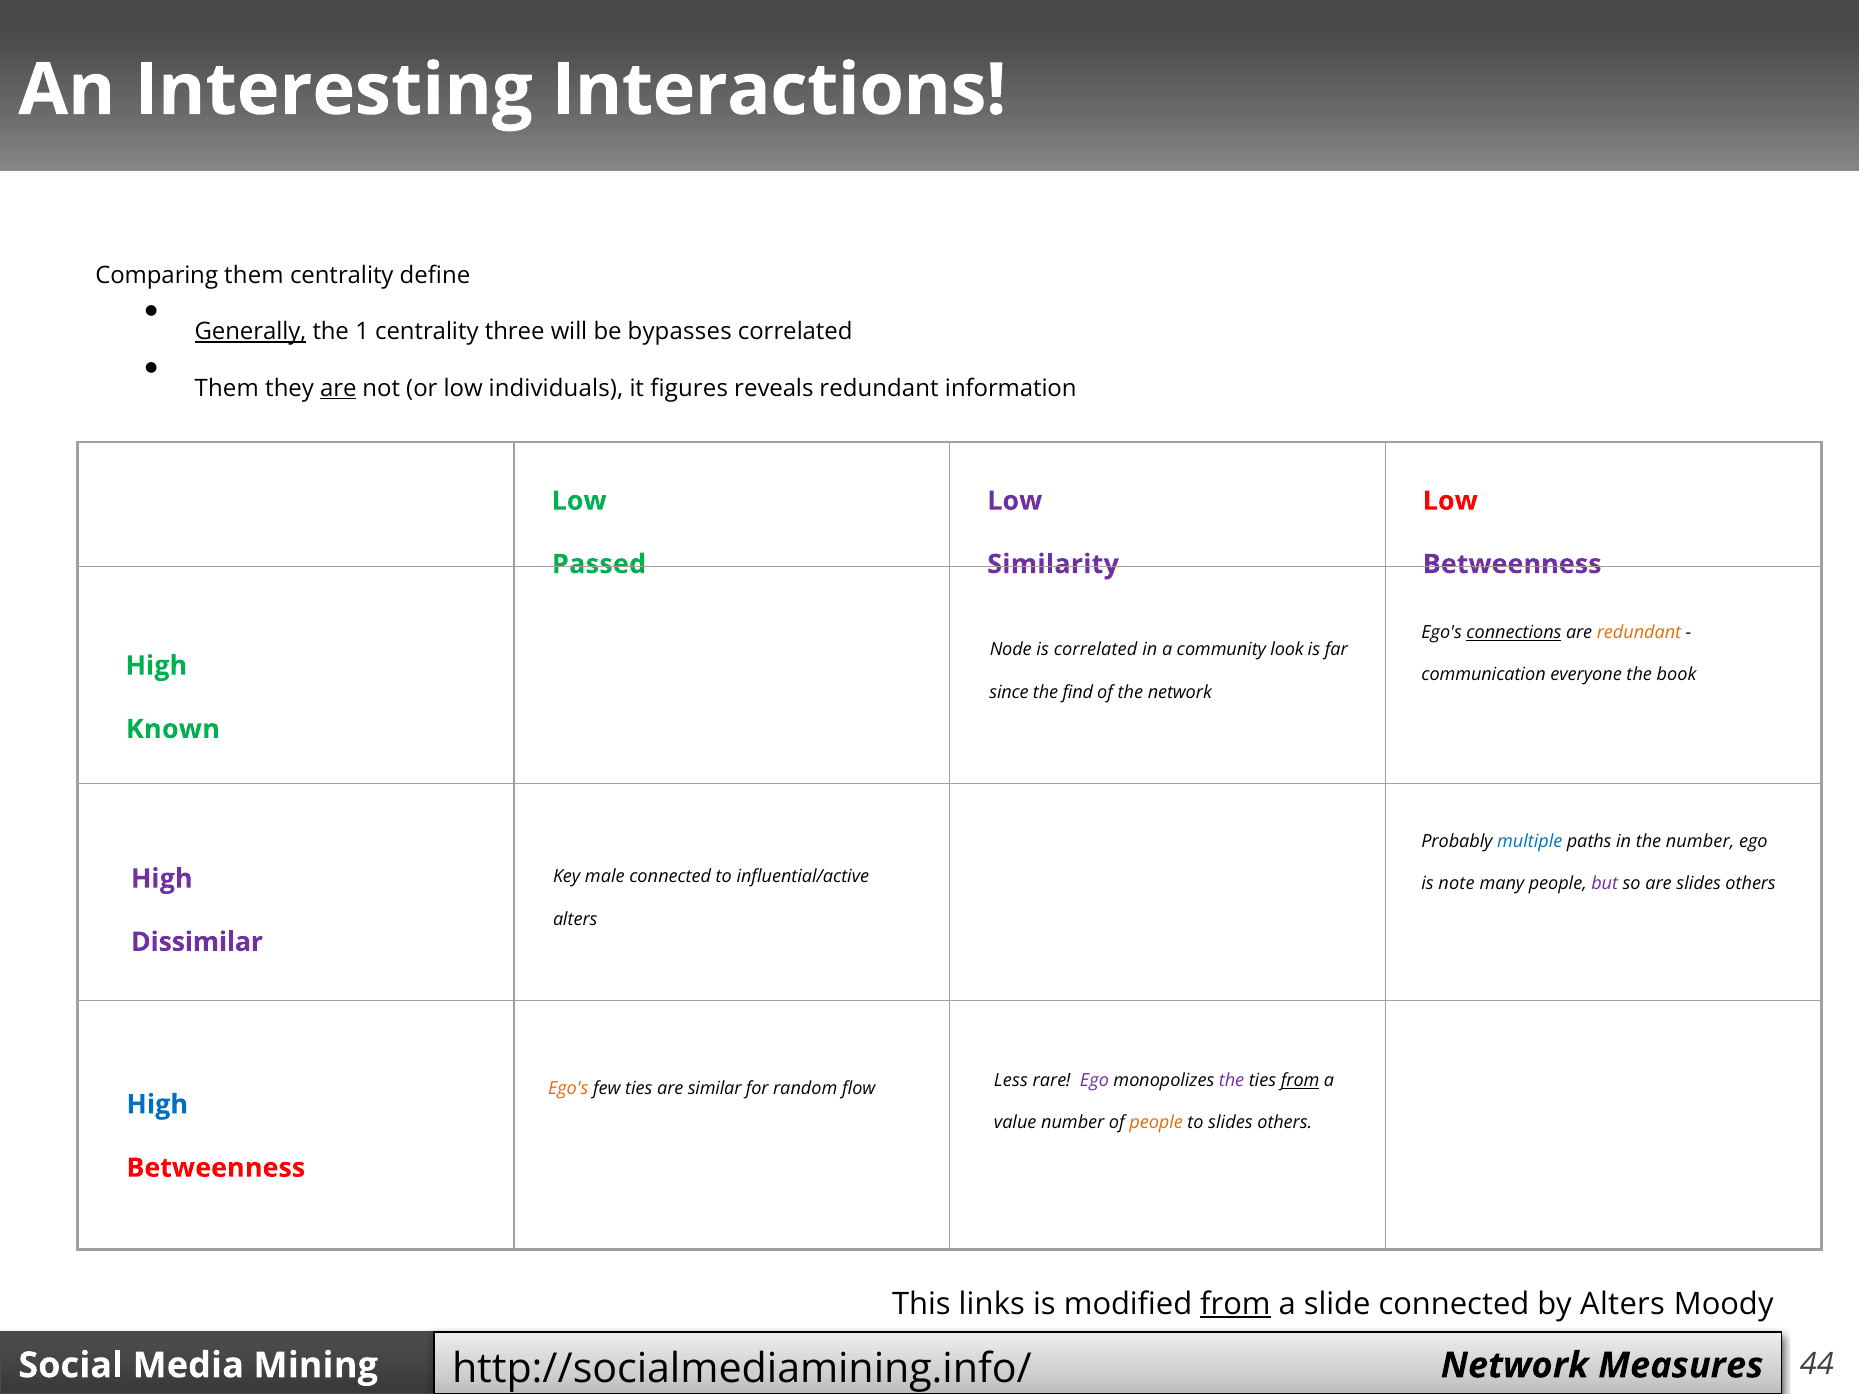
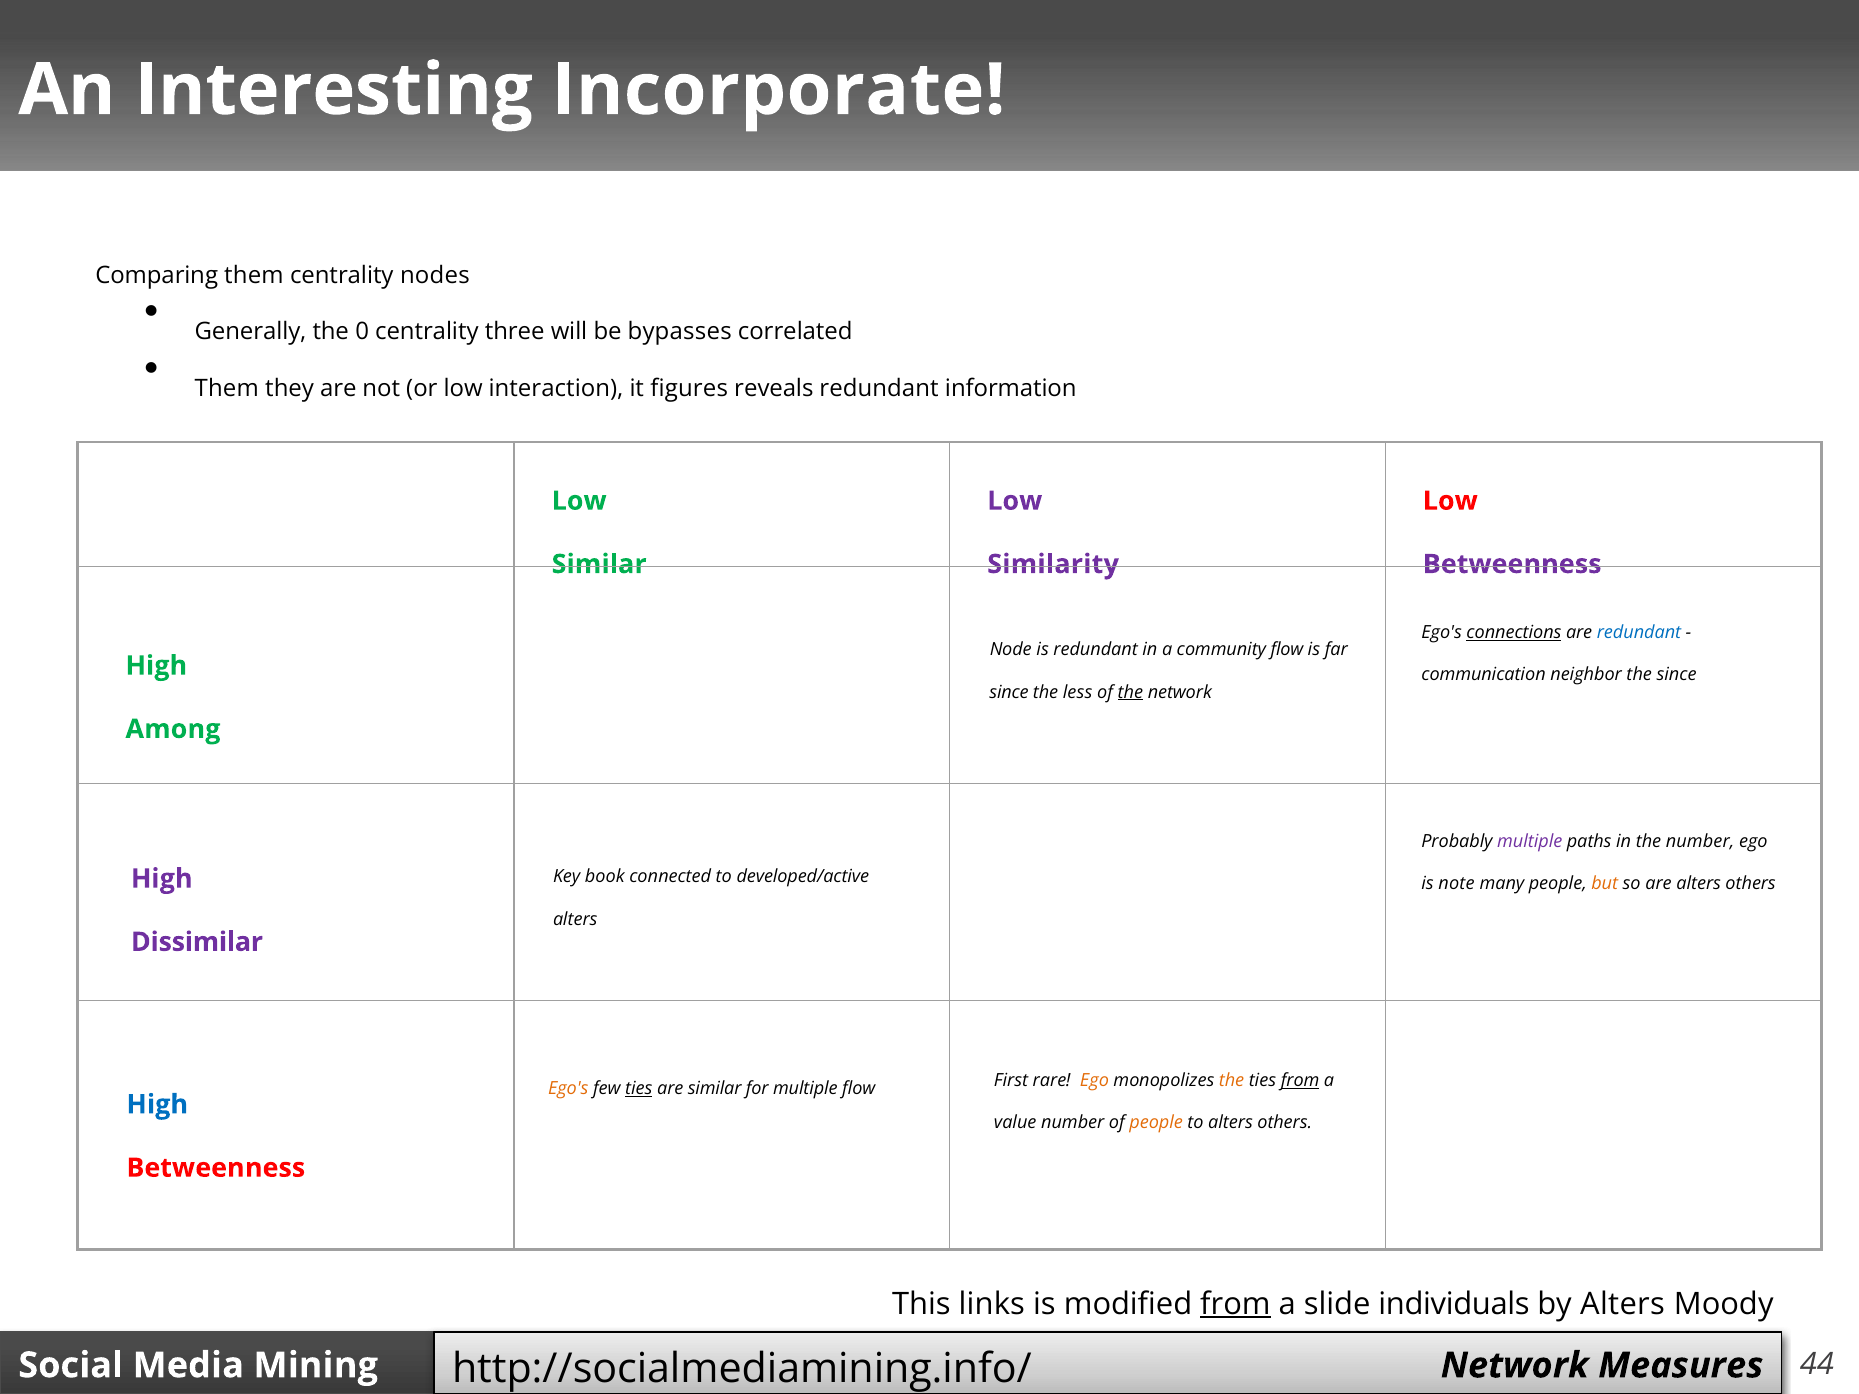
Interactions: Interactions -> Incorporate (778, 90)
define: define -> nodes (435, 275)
Generally underline: present -> none (250, 332)
1: 1 -> 0 (362, 332)
are underline: present -> none (338, 388)
individuals: individuals -> interaction (556, 388)
Passed: Passed -> Similar (599, 564)
redundant colour: orange -> blue (1639, 633)
is correlated: correlated -> redundant (1096, 650)
community look: look -> flow (1287, 650)
everyone: everyone -> neighbor (1586, 675)
the book: book -> since (1677, 675)
find: find -> less (1078, 692)
the underline: none -> present (1130, 692)
Known: Known -> Among (173, 729)
multiple colour: blue -> purple (1530, 842)
male: male -> book (605, 877)
influential/active: influential/active -> developed/active (803, 877)
but colour: purple -> orange (1605, 884)
are slides: slides -> alters (1699, 884)
ties underline: none -> present (639, 1089)
for random: random -> multiple (805, 1089)
Less: Less -> First (1011, 1081)
Ego colour: purple -> orange (1094, 1081)
the colour: purple -> orange (1232, 1081)
to slides: slides -> alters (1231, 1123)
slide connected: connected -> individuals (1454, 1304)
